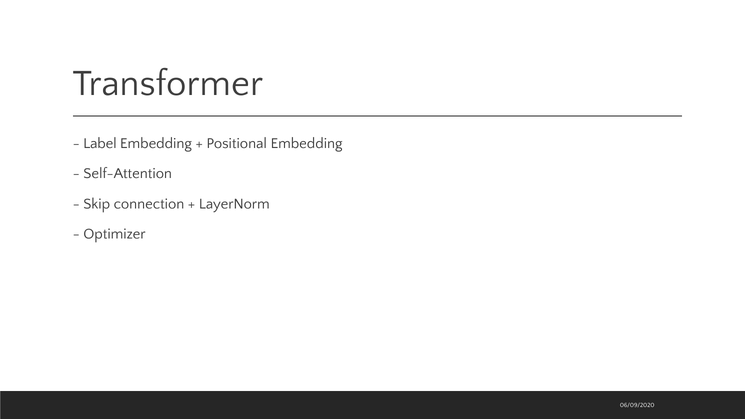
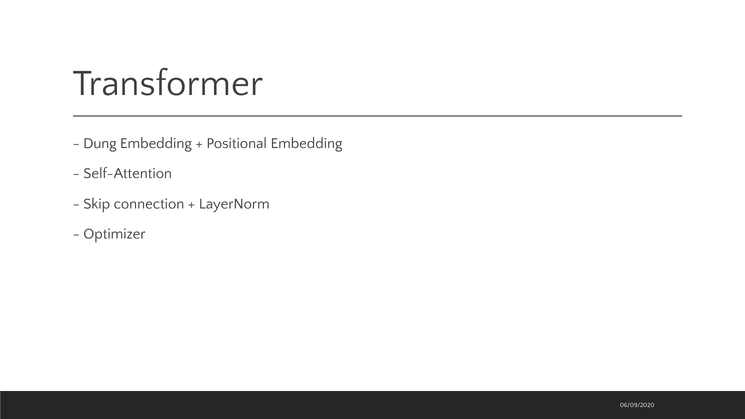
Label: Label -> Dung (100, 143)
